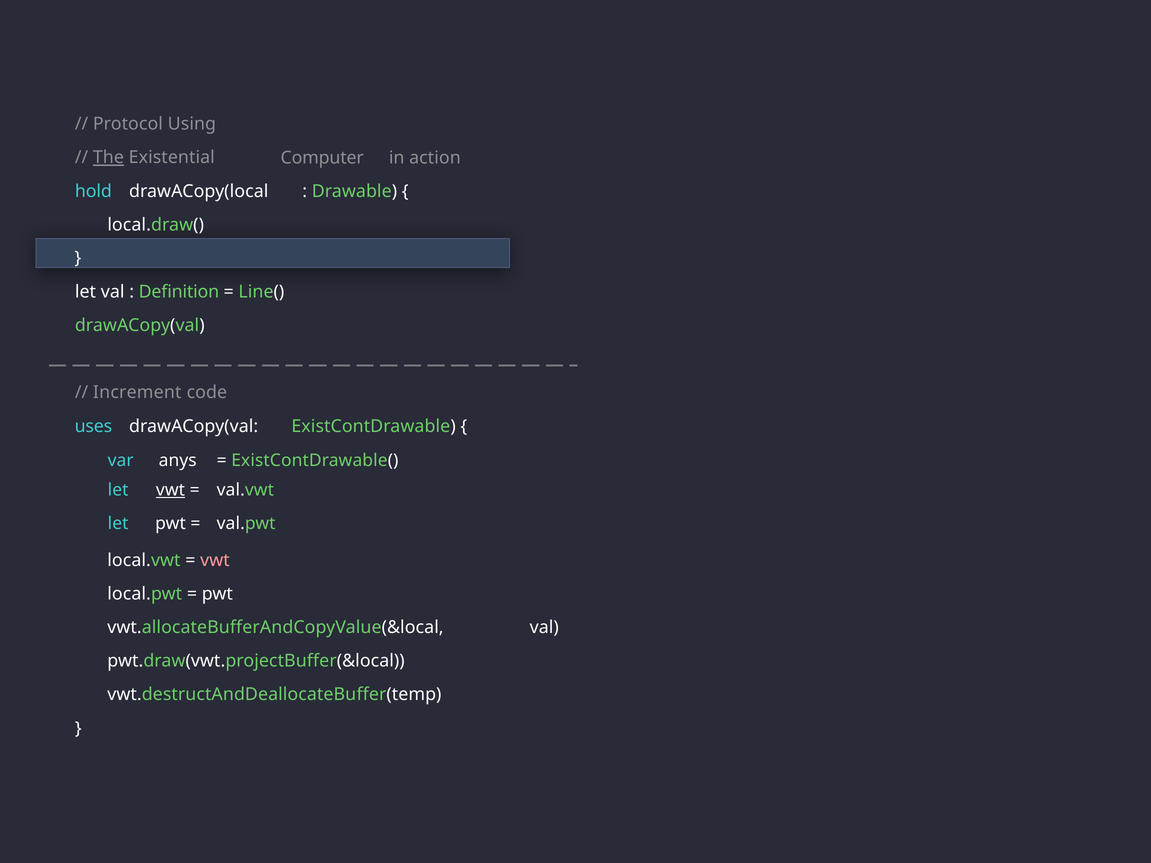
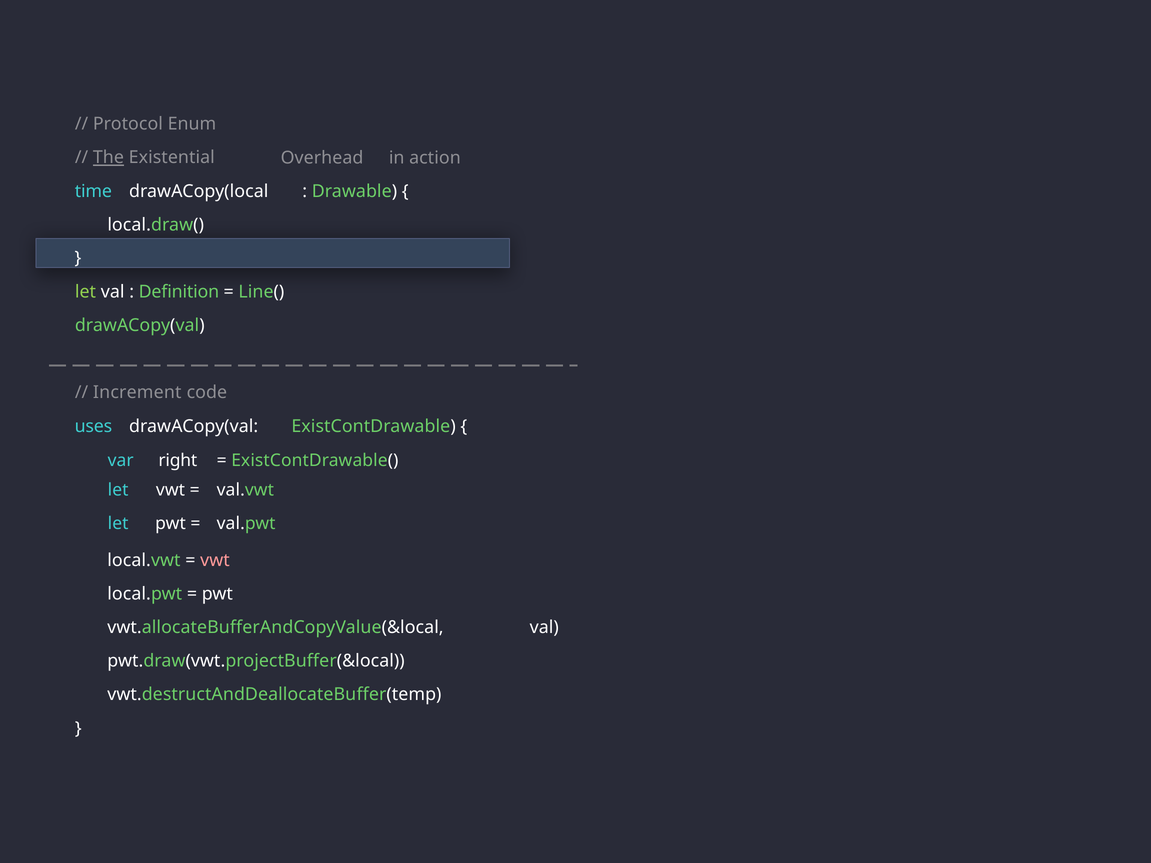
Using: Using -> Enum (192, 124)
Computer: Computer -> Overhead (322, 158)
hold: hold -> time (93, 191)
let colour: white -> light green (85, 292)
anys: anys -> right (178, 461)
vwt underline: present -> none (170, 490)
